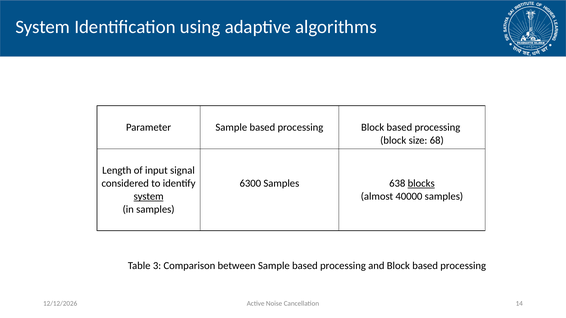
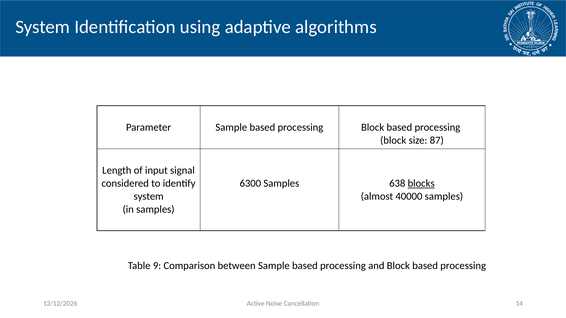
68: 68 -> 87 (437, 141)
system underline: present -> none (149, 197)
3: 3 -> 9 (157, 266)
